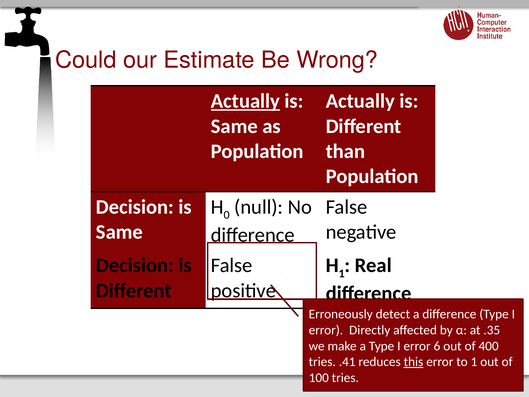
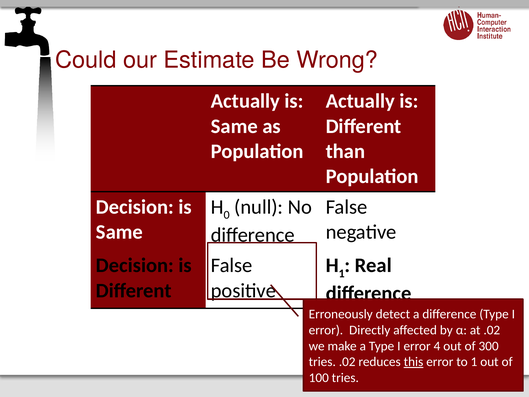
Actually underline: present -> none (245, 101)
at .35: .35 -> .02 (492, 330)
6: 6 -> 4 (437, 346)
400: 400 -> 300 (489, 346)
tries .41: .41 -> .02 (347, 362)
